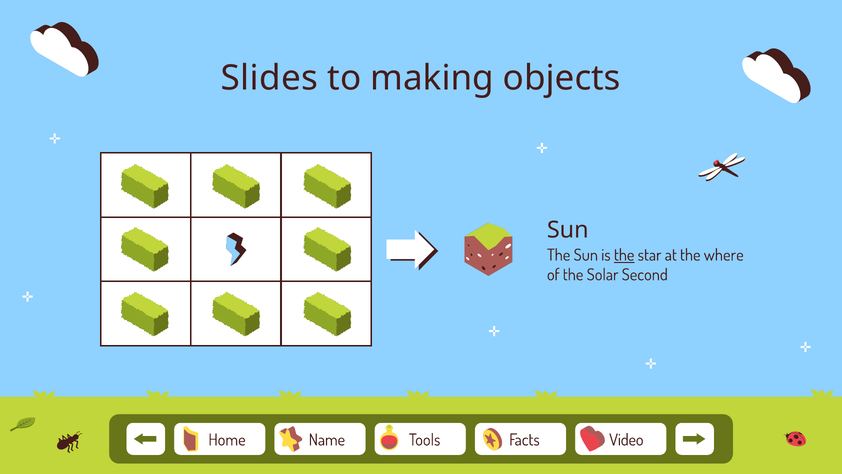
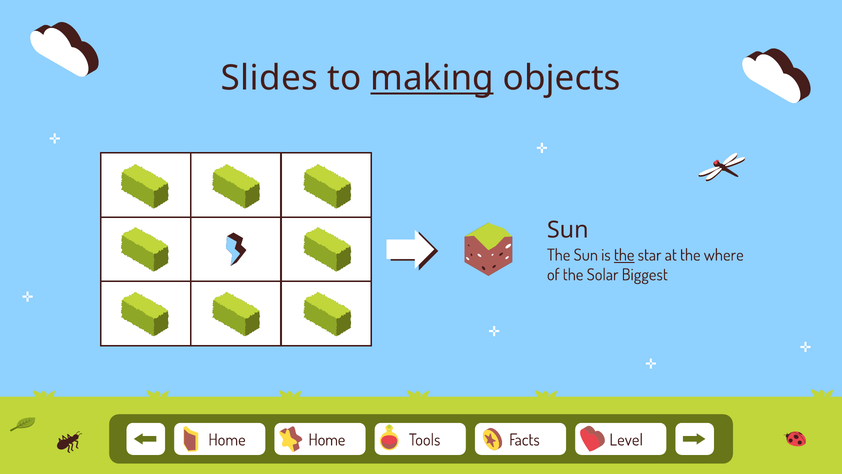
making underline: none -> present (432, 78)
Second: Second -> Biggest (645, 275)
Home Name: Name -> Home (327, 440)
Video: Video -> Level (626, 440)
